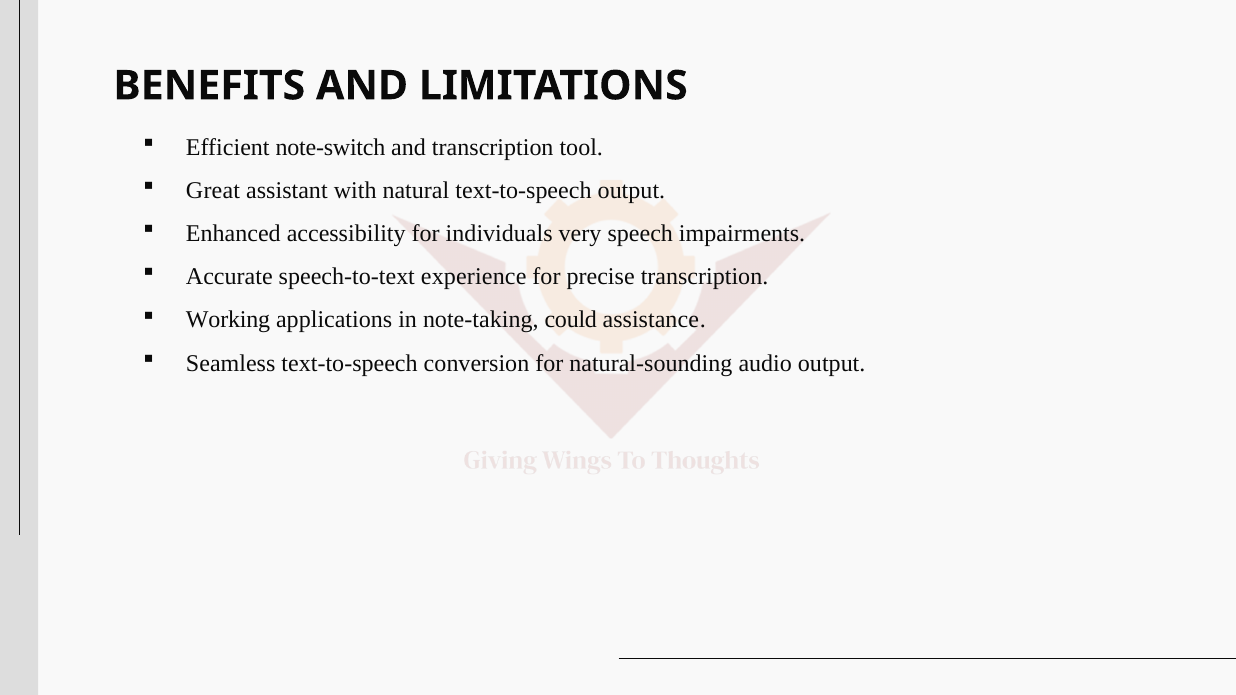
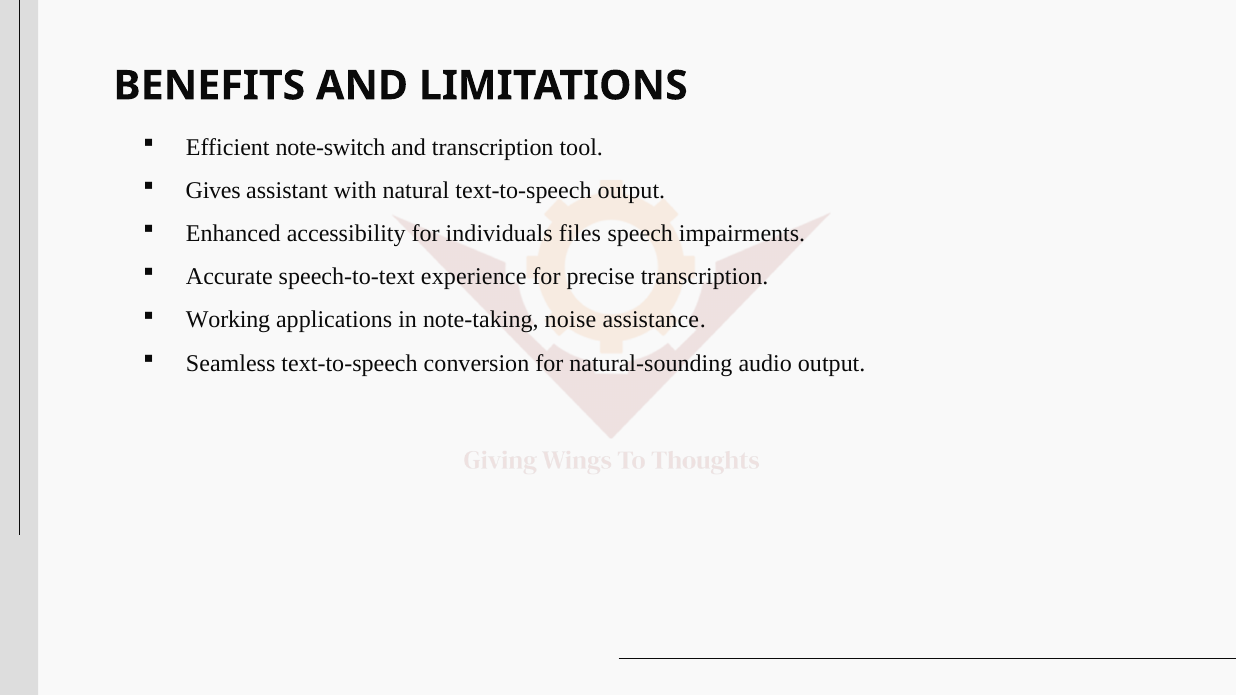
Great: Great -> Gives (213, 190)
very: very -> files (580, 234)
could: could -> noise (571, 320)
